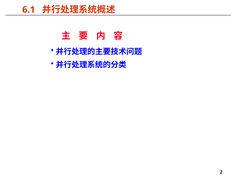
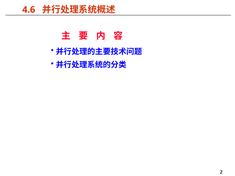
6.1: 6.1 -> 4.6 (29, 10)
